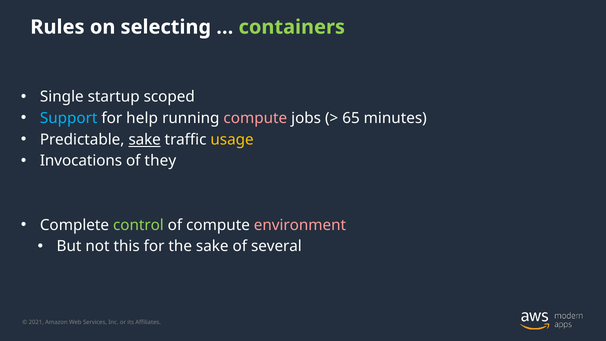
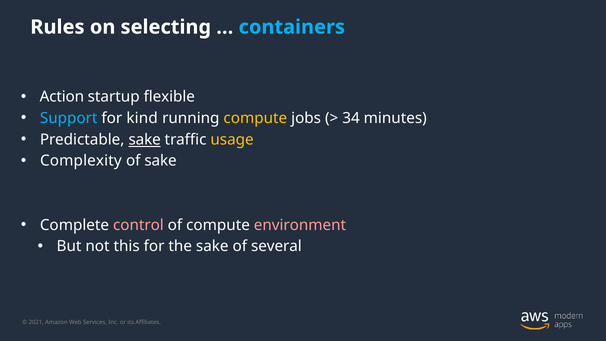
containers colour: light green -> light blue (292, 27)
Single: Single -> Action (62, 97)
scoped: scoped -> flexible (169, 97)
help: help -> kind (142, 118)
compute colour: pink -> yellow (255, 118)
65: 65 -> 34 (351, 118)
Invocations: Invocations -> Complexity (81, 161)
of they: they -> sake (161, 161)
control colour: light green -> pink (138, 225)
